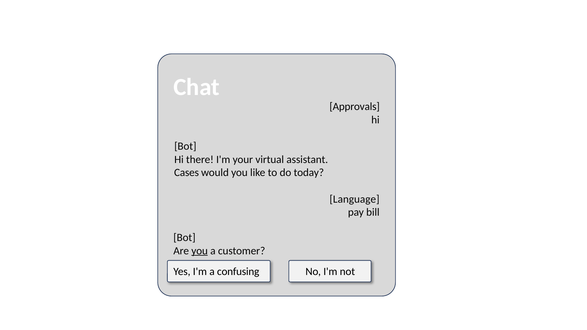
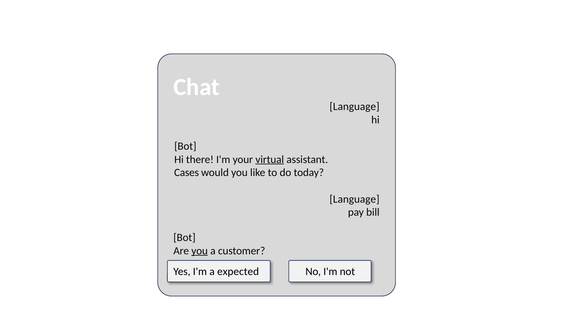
Approvals: Approvals -> Language (355, 107)
virtual underline: none -> present (270, 160)
confusing: confusing -> expected (238, 272)
